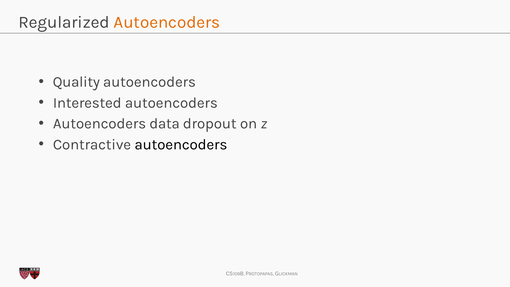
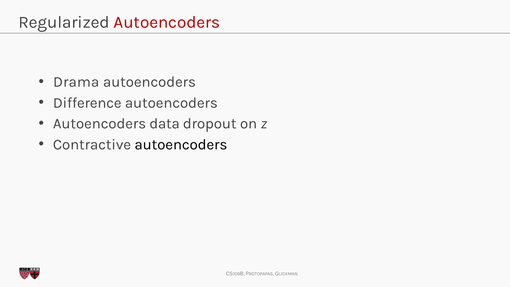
Autoencoders colour: orange -> red (167, 22)
Quality: Quality -> Drama (76, 82)
Interested: Interested -> Difference (87, 103)
